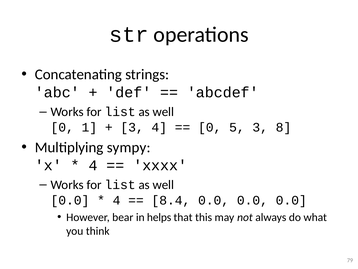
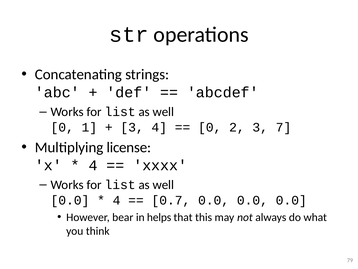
5: 5 -> 2 (237, 127)
8: 8 -> 7 (284, 127)
sympy: sympy -> license (129, 147)
8.4: 8.4 -> 0.7 (171, 200)
